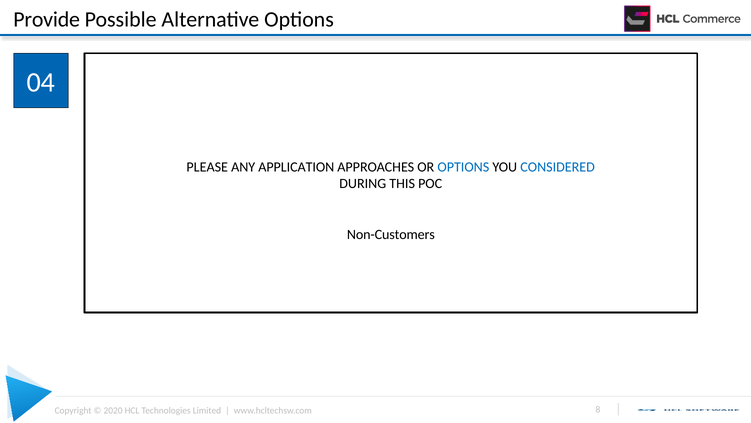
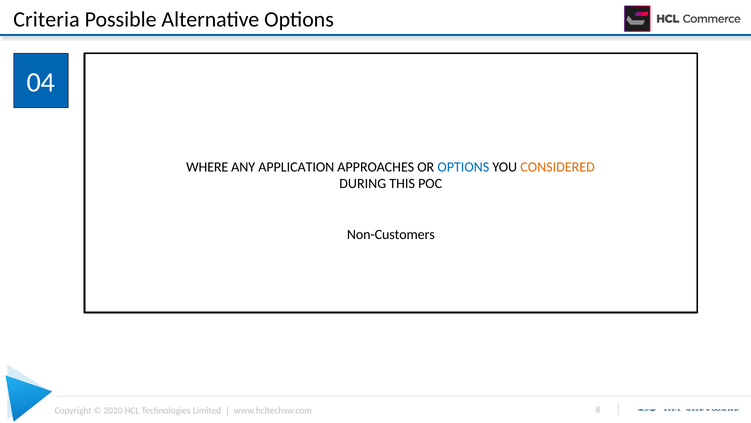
Provide: Provide -> Criteria (47, 20)
PLEASE: PLEASE -> WHERE (207, 167)
CONSIDERED colour: blue -> orange (558, 167)
